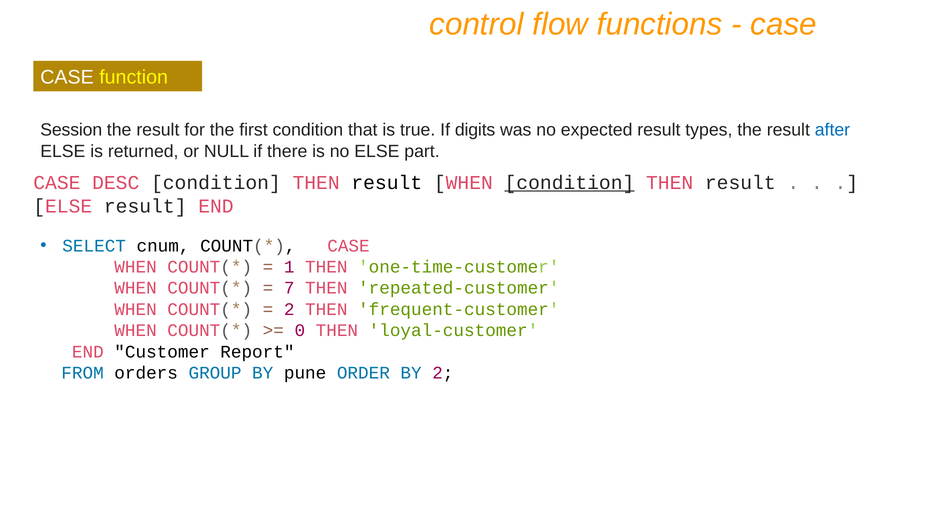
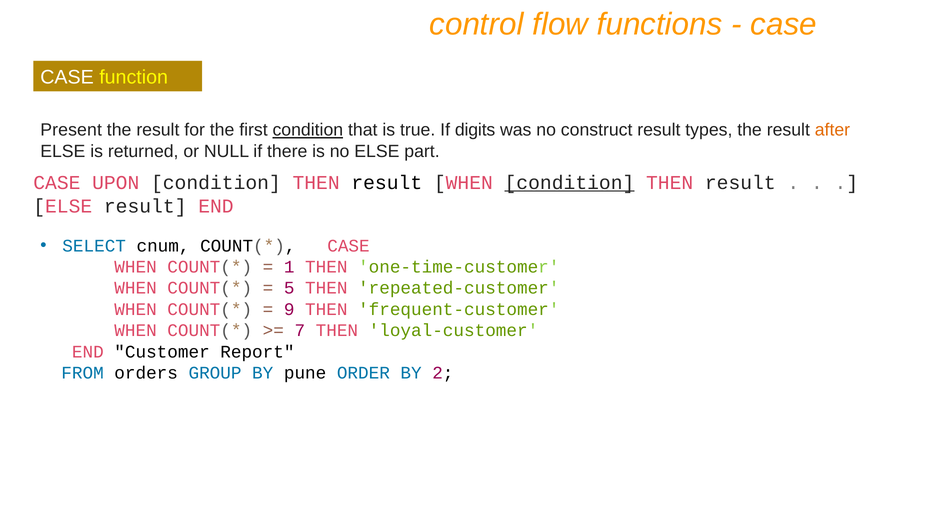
Session: Session -> Present (71, 130)
condition underline: none -> present (308, 130)
expected: expected -> construct (597, 130)
after colour: blue -> orange (832, 130)
DESC: DESC -> UPON (116, 183)
7: 7 -> 5 (289, 288)
2: 2 -> 9 (289, 309)
0: 0 -> 7 (300, 330)
